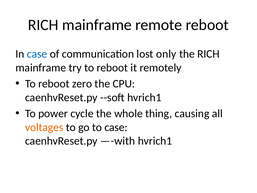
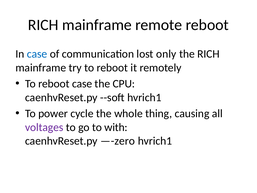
reboot zero: zero -> case (82, 84)
voltages colour: orange -> purple (44, 127)
to case: case -> with (116, 127)
—-with: —-with -> —-zero (118, 141)
